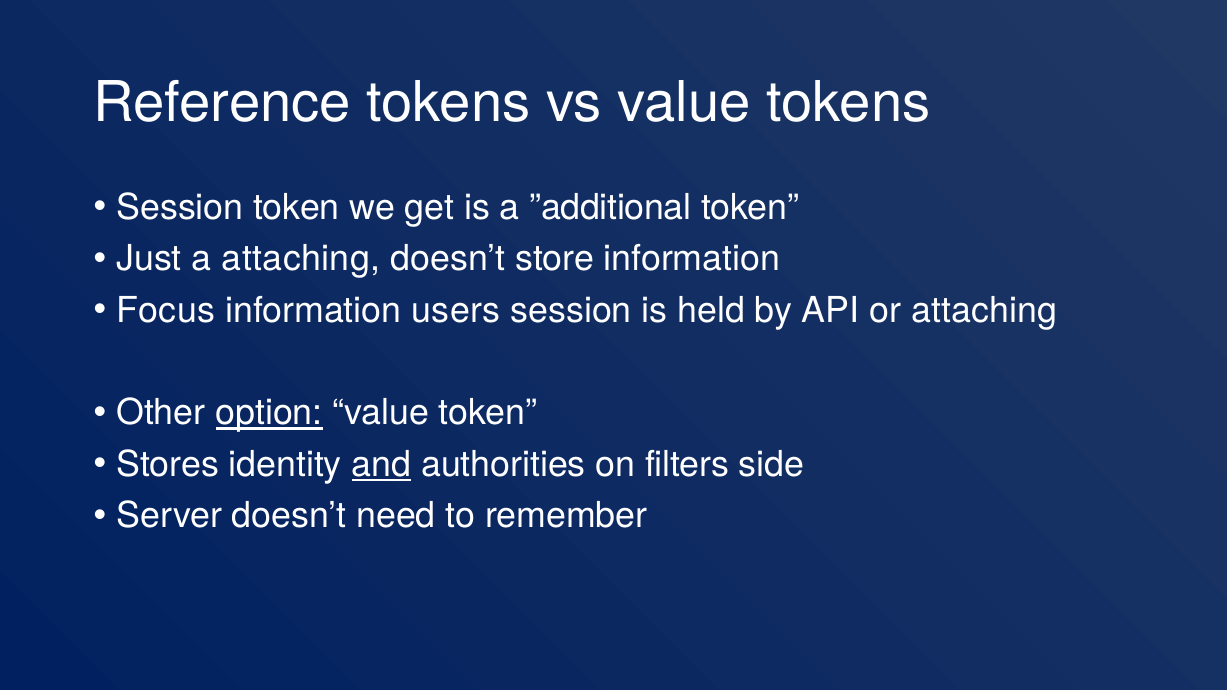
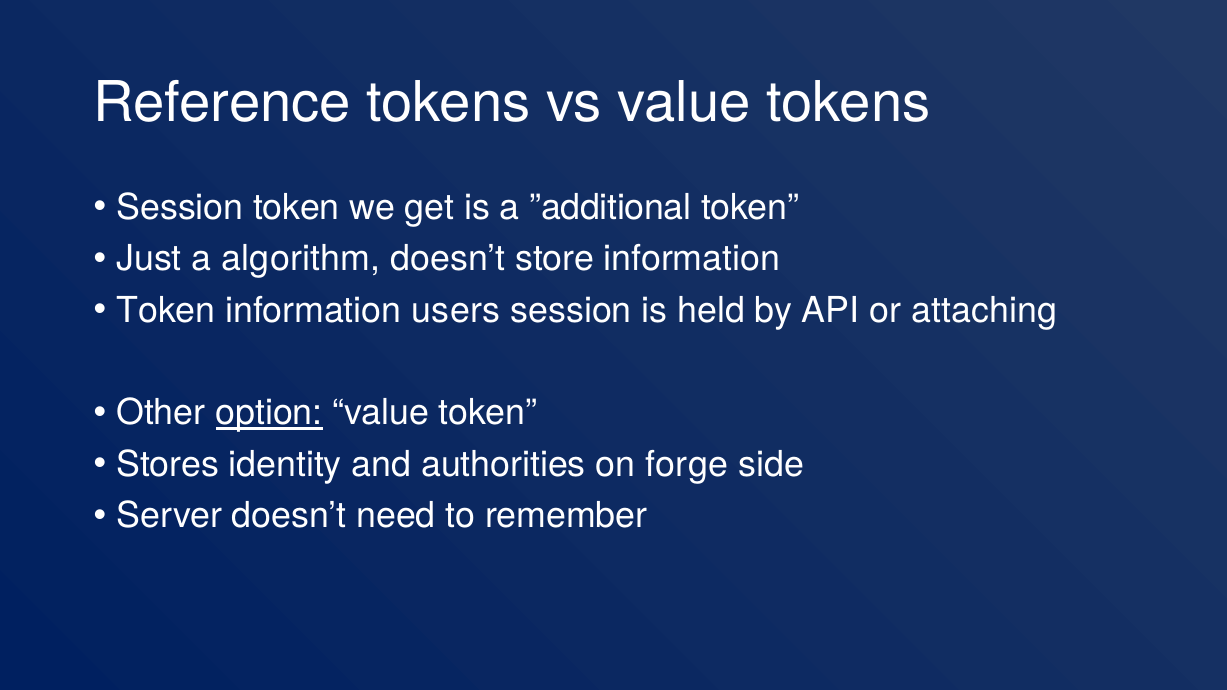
a attaching: attaching -> algorithm (301, 259)
Focus: Focus -> Token (166, 310)
and underline: present -> none (382, 465)
filters: filters -> forge (687, 465)
